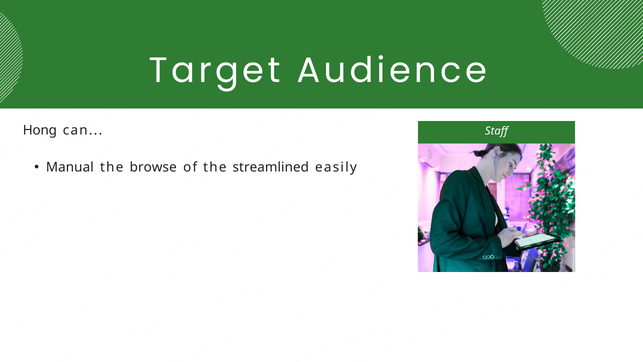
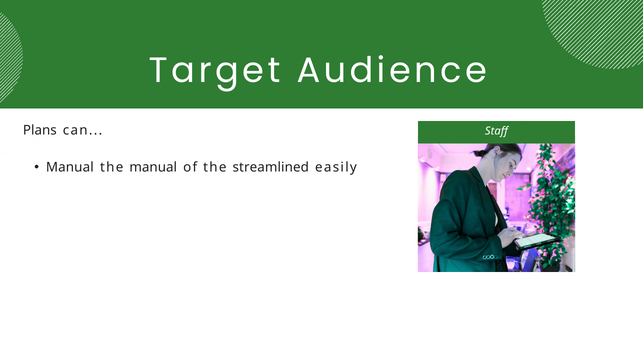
Hong: Hong -> Plans (40, 130)
the browse: browse -> manual (153, 167)
